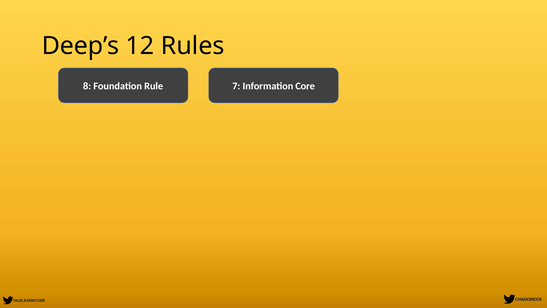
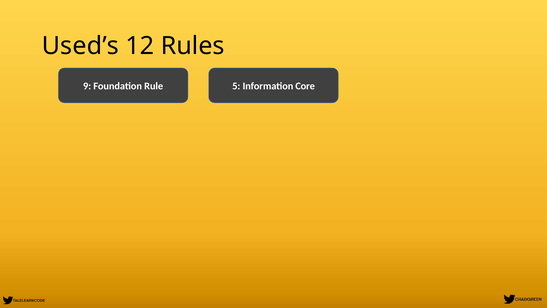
Deep’s: Deep’s -> Used’s (80, 46)
8: 8 -> 9 (87, 86)
7: 7 -> 5 (236, 86)
